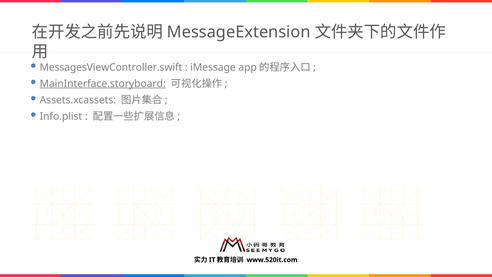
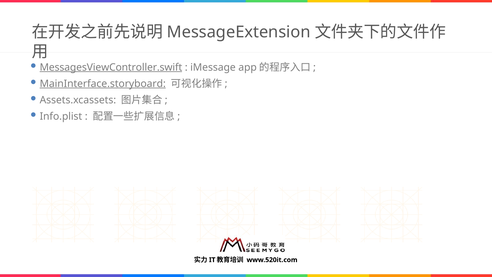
MessagesViewController.swift underline: none -> present (111, 67)
